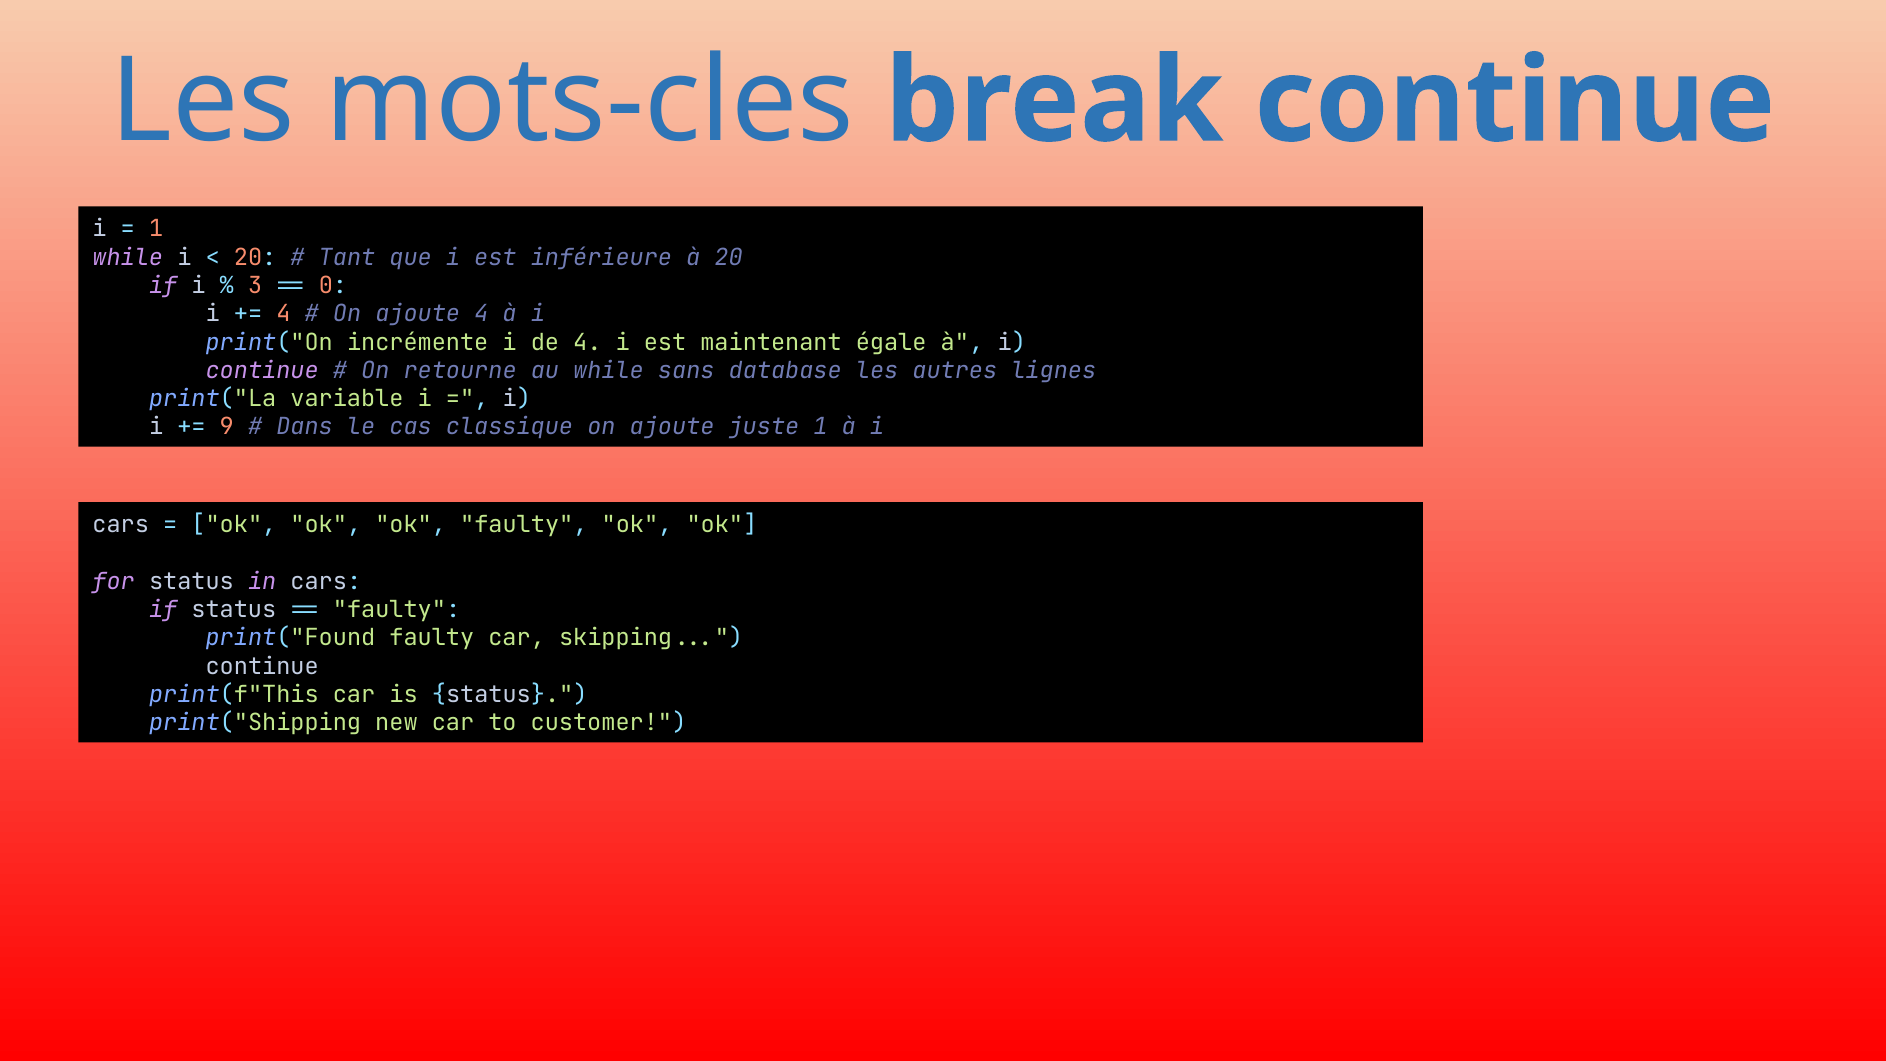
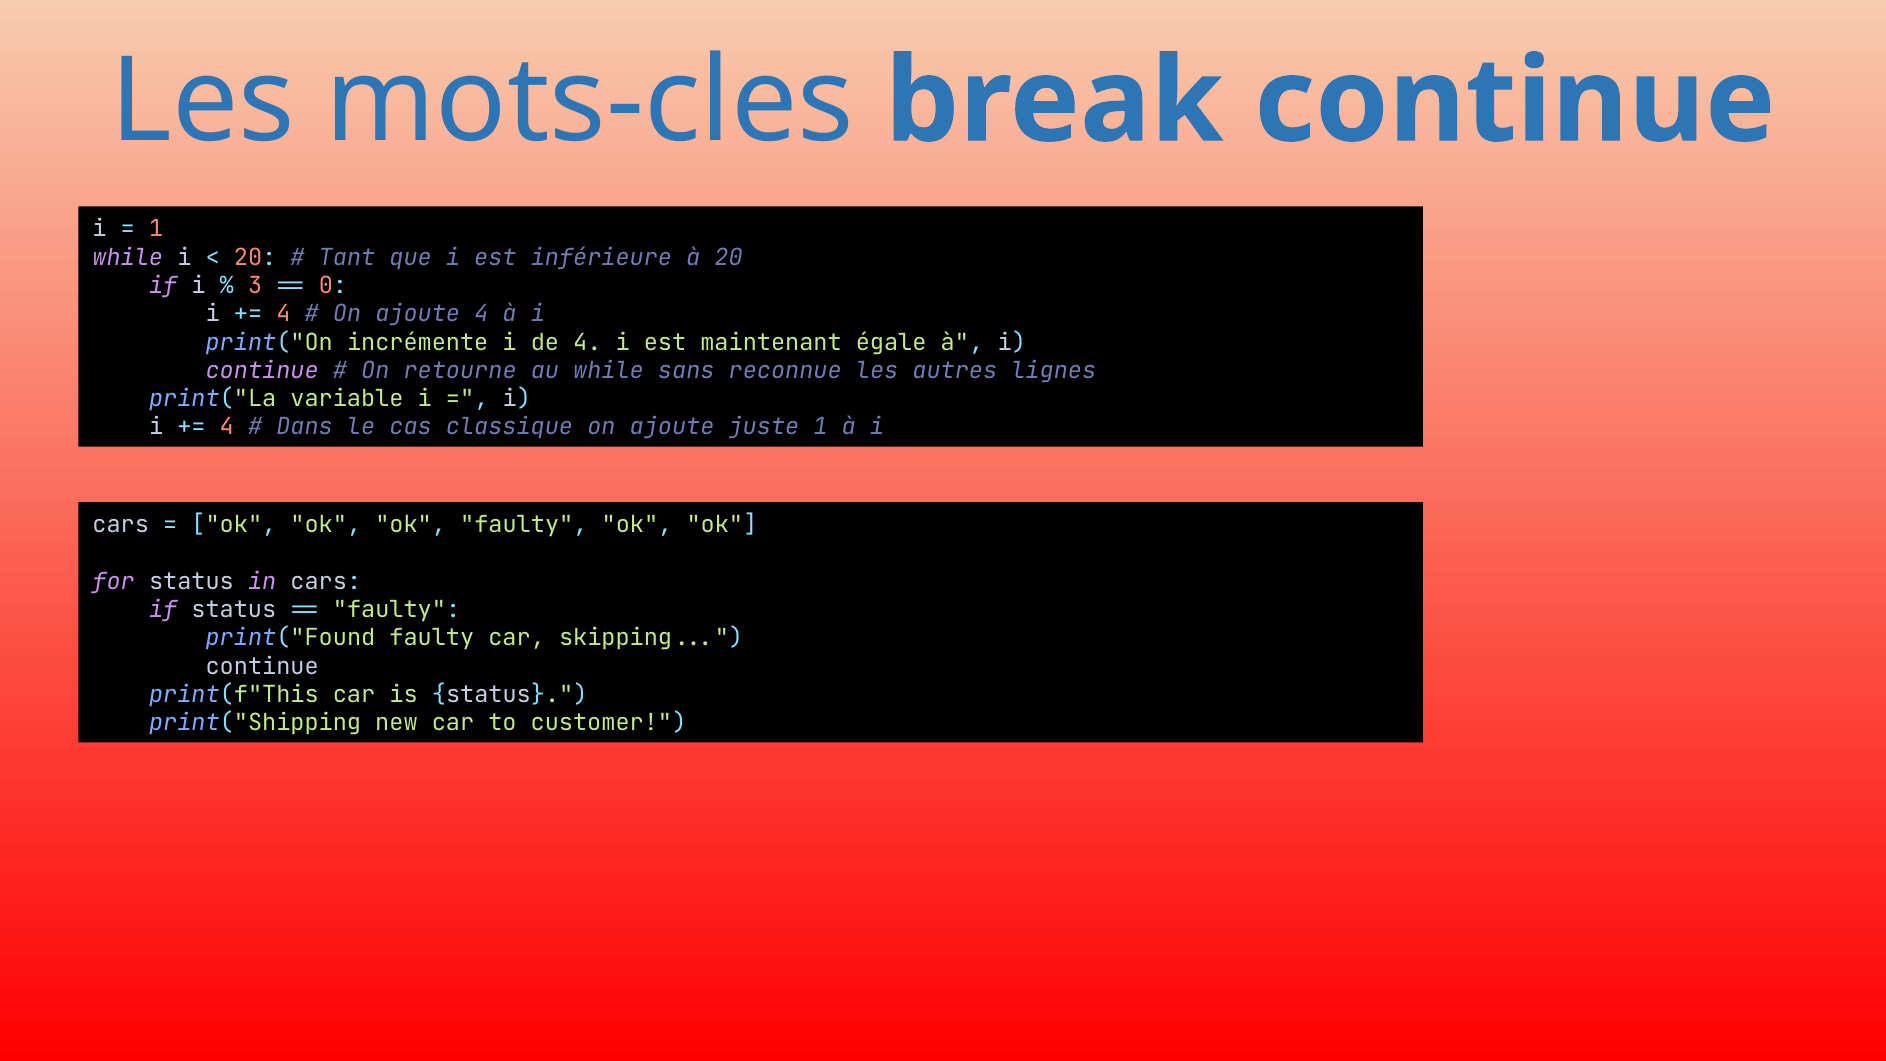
database: database -> reconnue (785, 371)
9: 9 -> 4 (227, 427)
